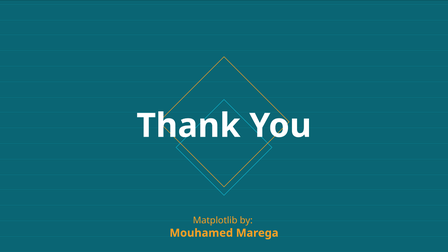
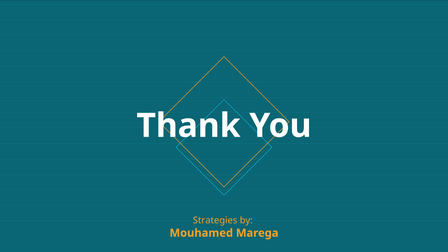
Matplotlib: Matplotlib -> Strategies (215, 221)
